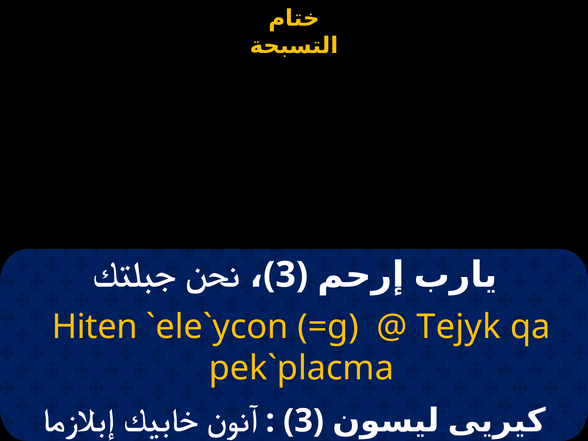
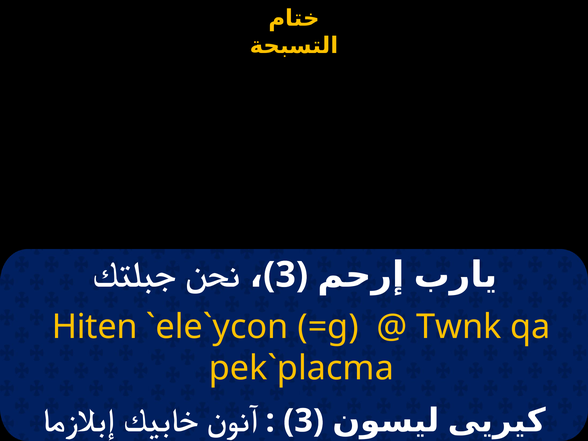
Tejyk: Tejyk -> Twnk (459, 327)
